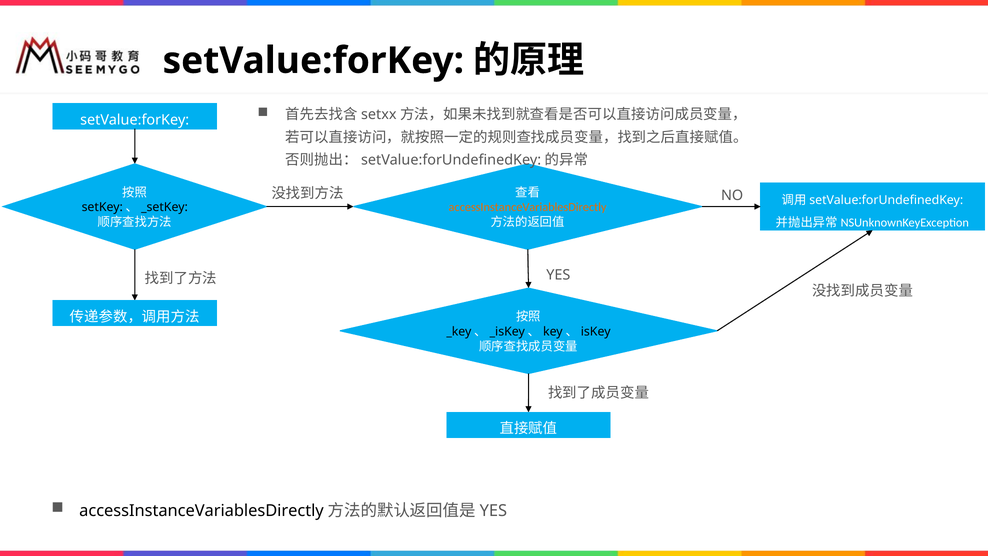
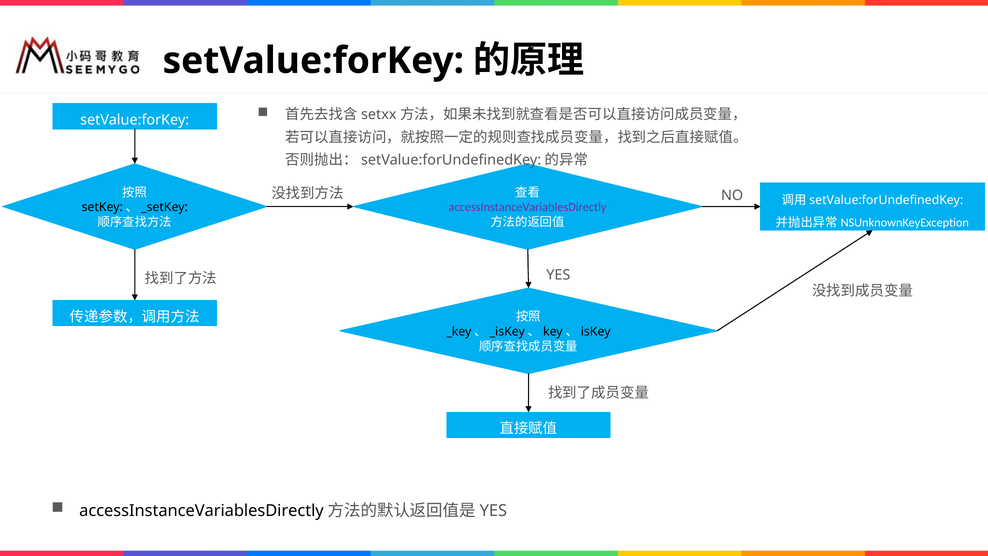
accessInstanceVariablesDirectly colour: orange -> purple (528, 207)
